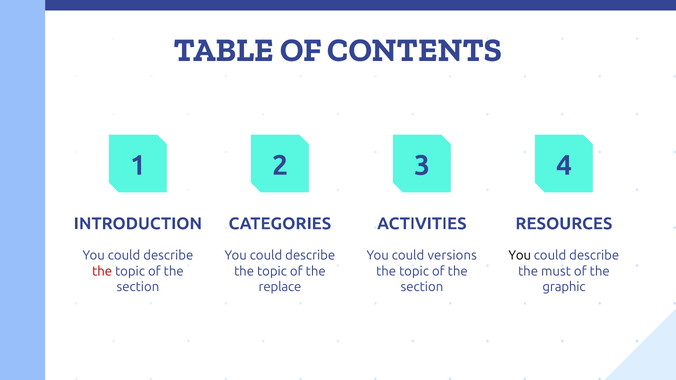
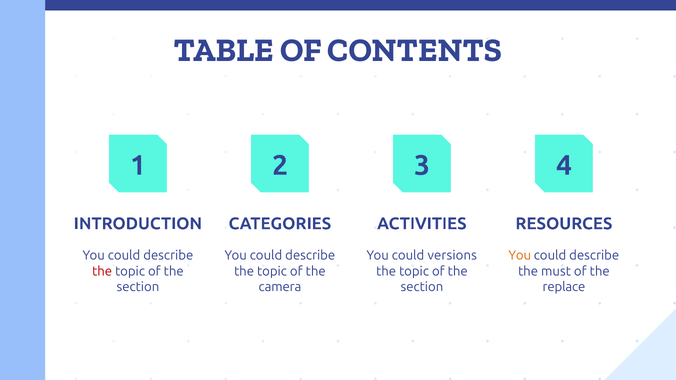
You colour: black -> orange (520, 256)
replace: replace -> camera (280, 287)
graphic: graphic -> replace (564, 287)
